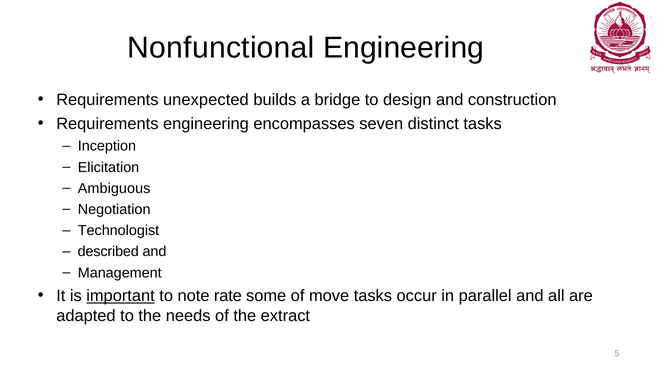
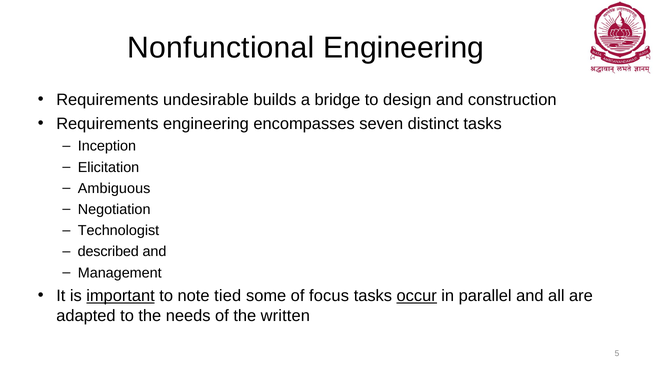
unexpected: unexpected -> undesirable (206, 100)
rate: rate -> tied (228, 296)
move: move -> focus (329, 296)
occur underline: none -> present (417, 296)
extract: extract -> written (285, 315)
